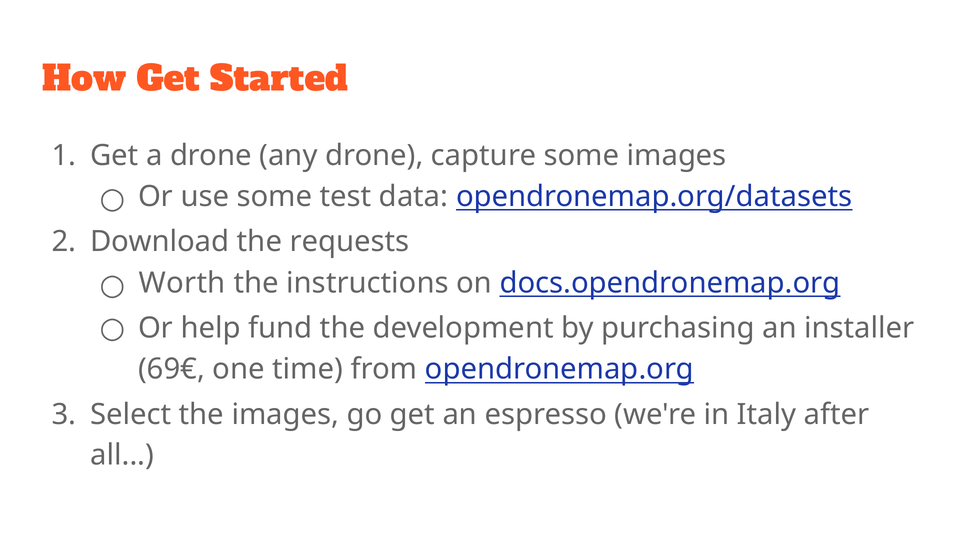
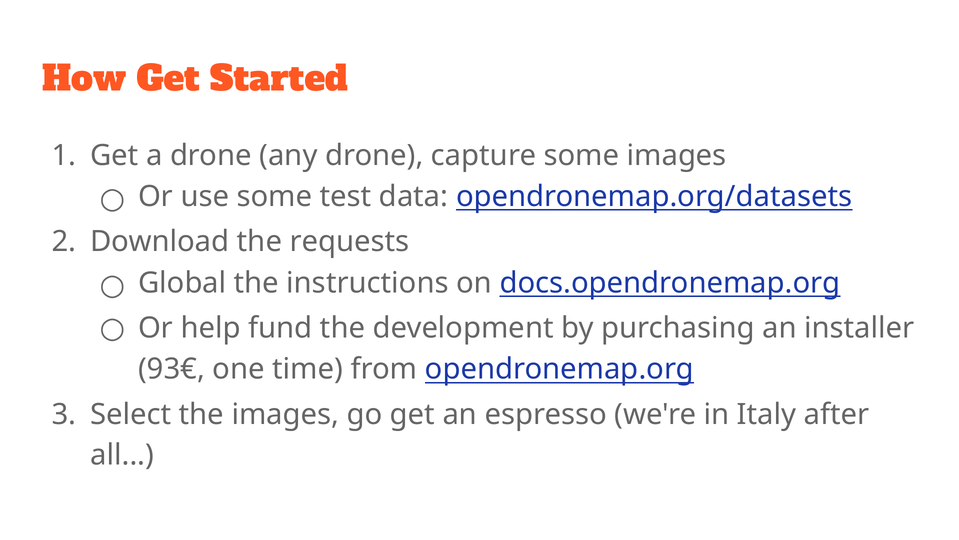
Worth: Worth -> Global (182, 283)
69€: 69€ -> 93€ (172, 369)
